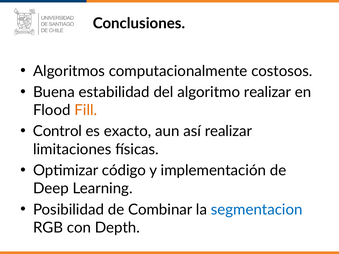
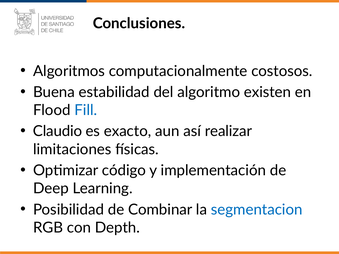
algoritmo realizar: realizar -> existen (267, 92)
Fill colour: orange -> blue (86, 110)
Control: Control -> Claudio (57, 131)
